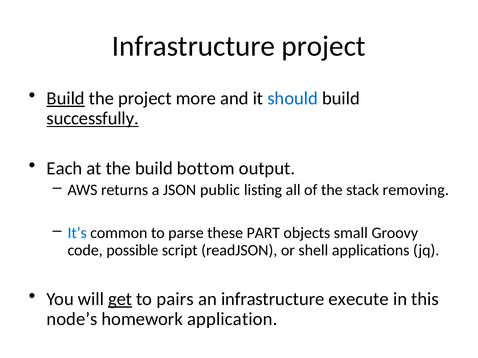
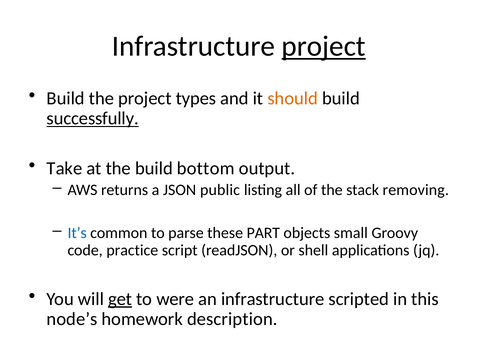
project underline: none -> present (324, 46)
Build underline: present -> none (66, 98)
more: more -> types (196, 98)
should colour: blue -> orange (293, 98)
Each: Each -> Take (64, 169)
possible: possible -> practice (132, 250)
pairs: pairs -> were (175, 299)
execute: execute -> scripted (359, 299)
application: application -> description (232, 320)
